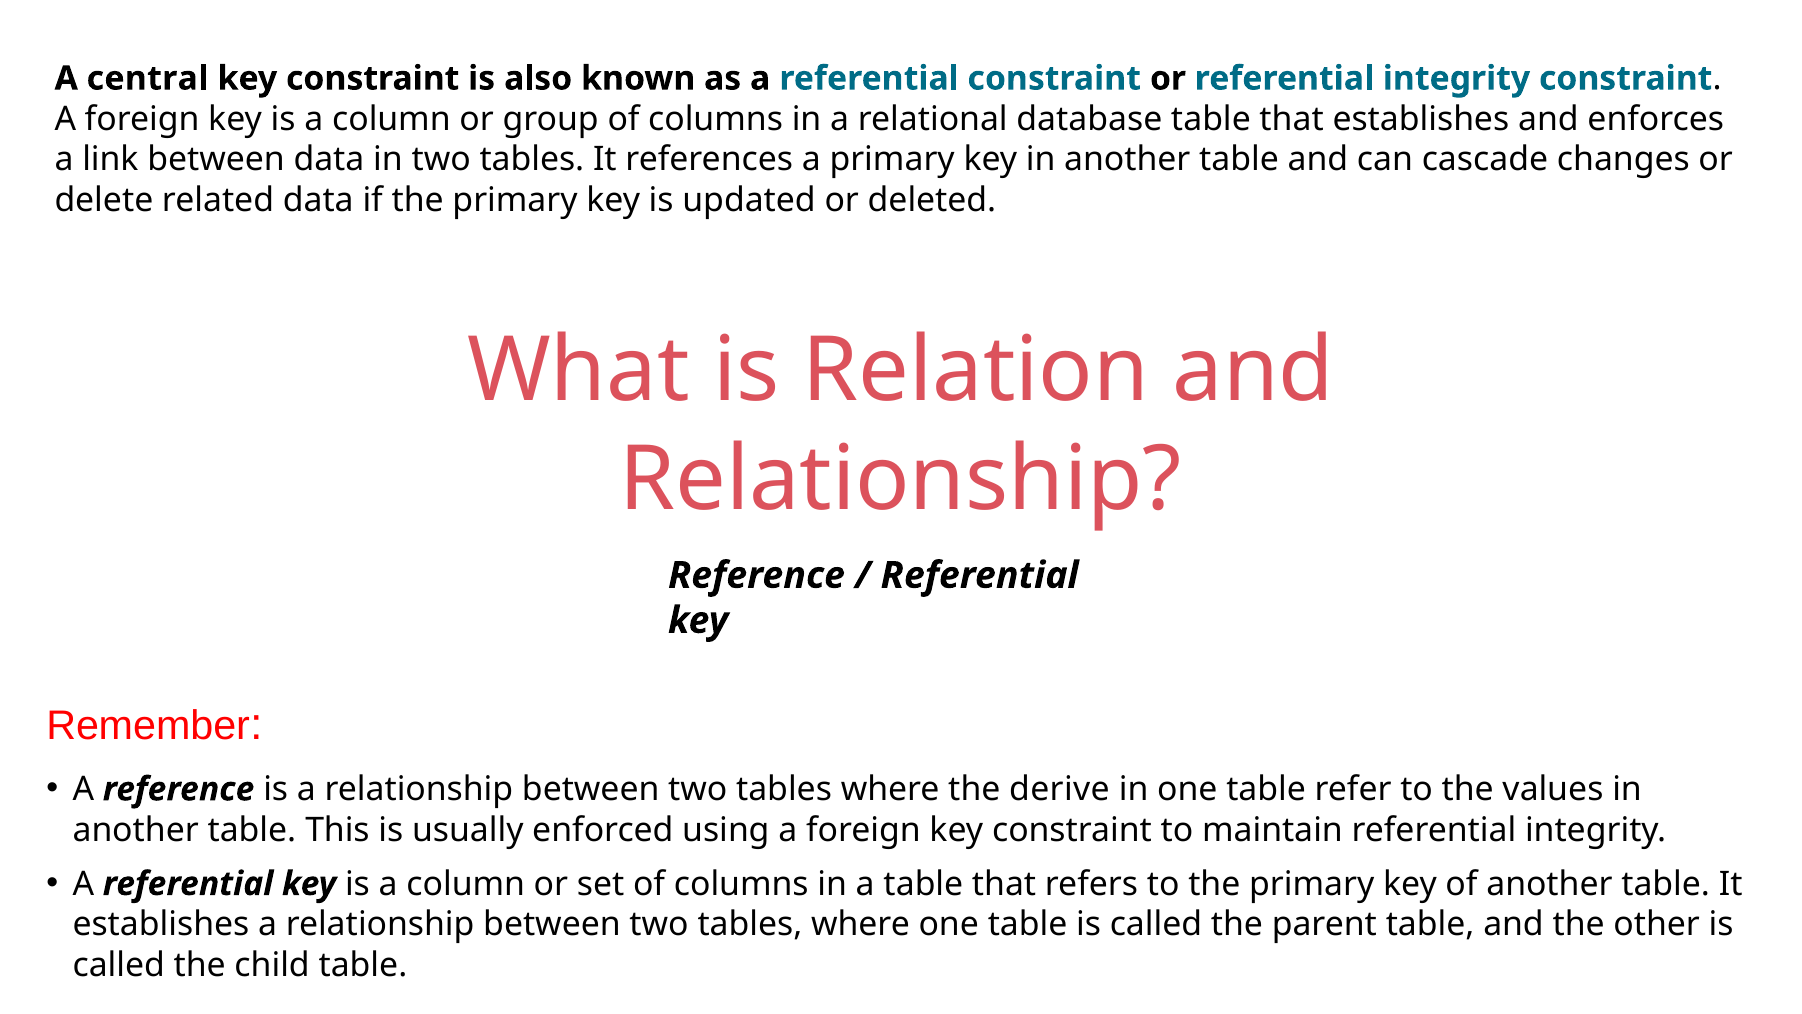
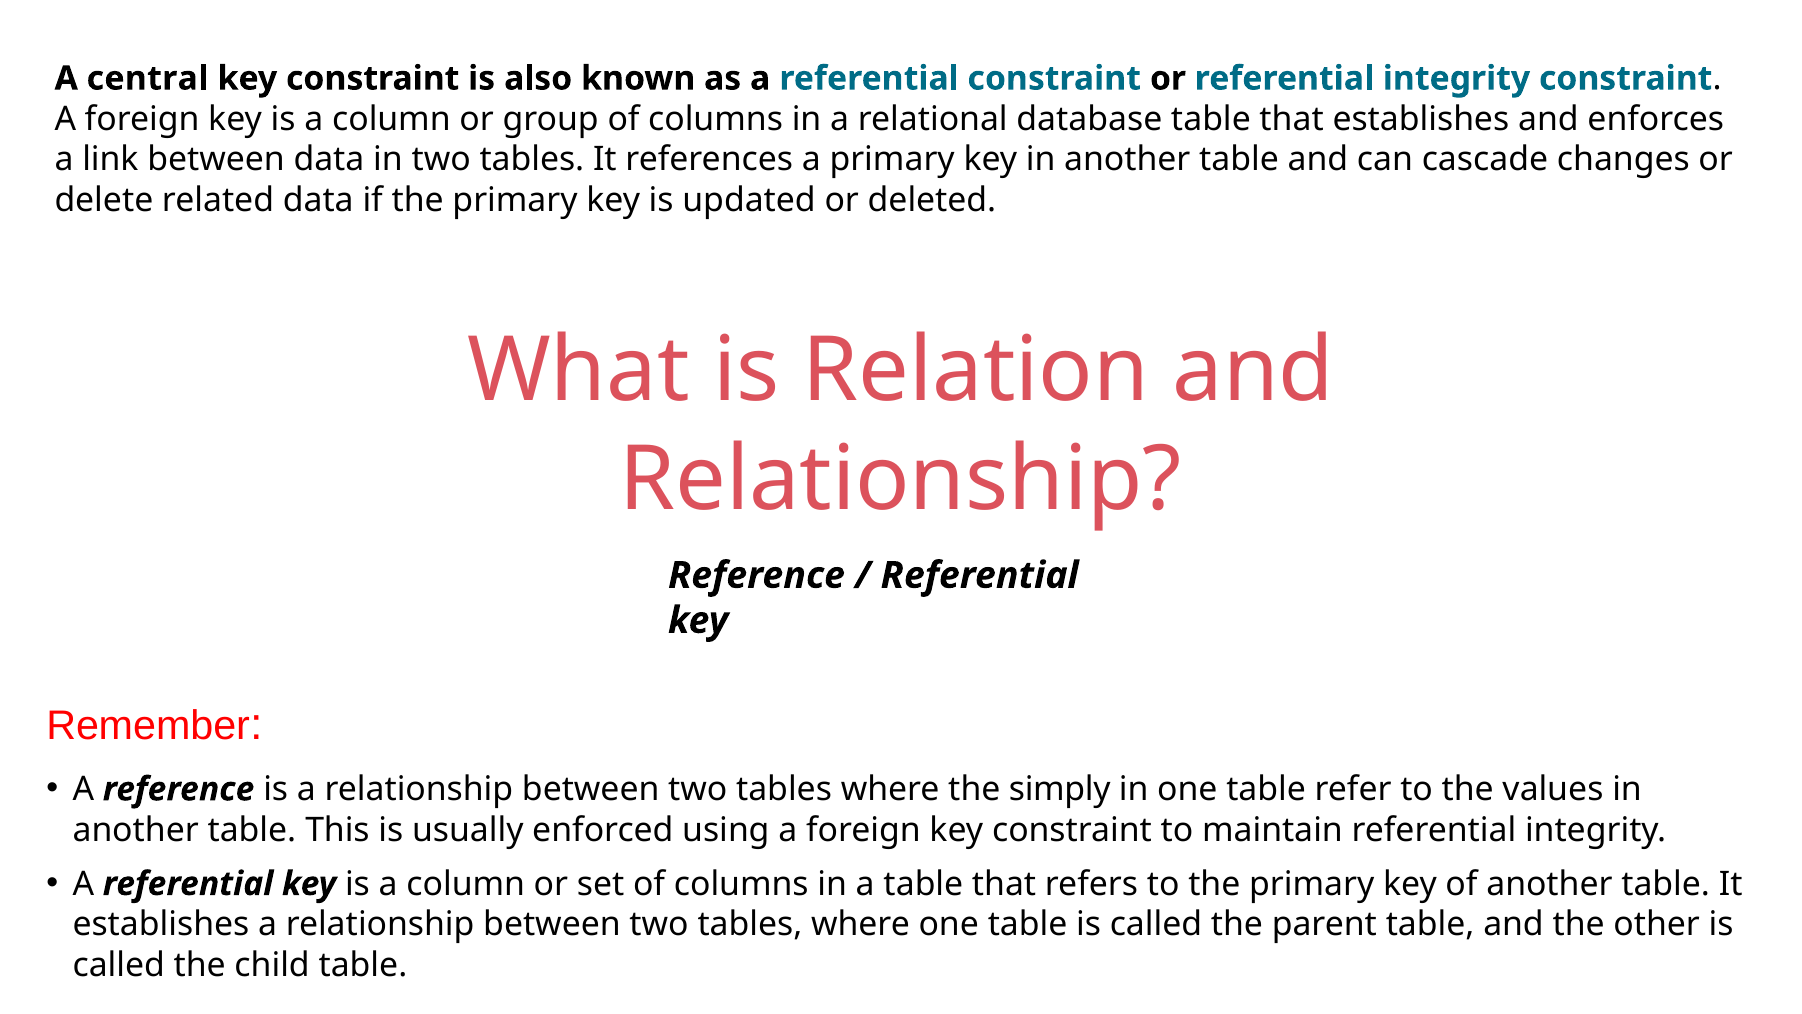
derive: derive -> simply (1060, 789)
